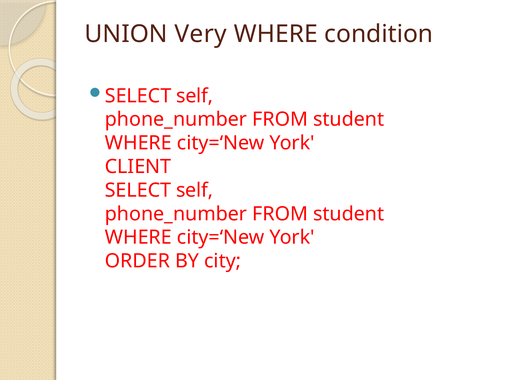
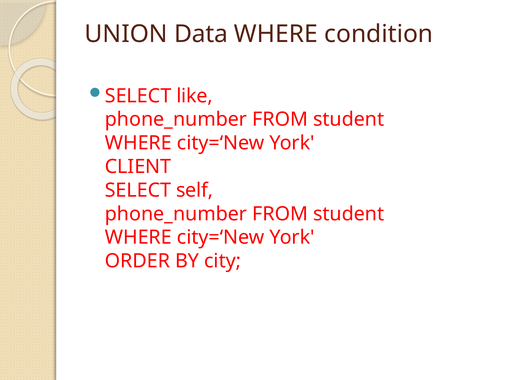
Very: Very -> Data (201, 34)
self: self -> like (195, 96)
